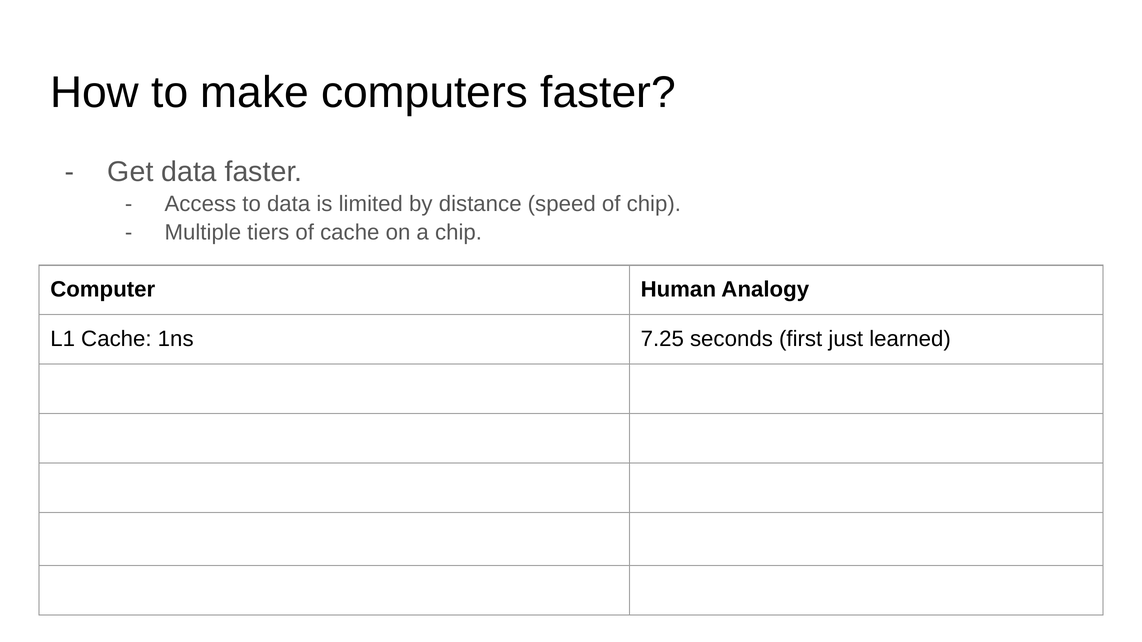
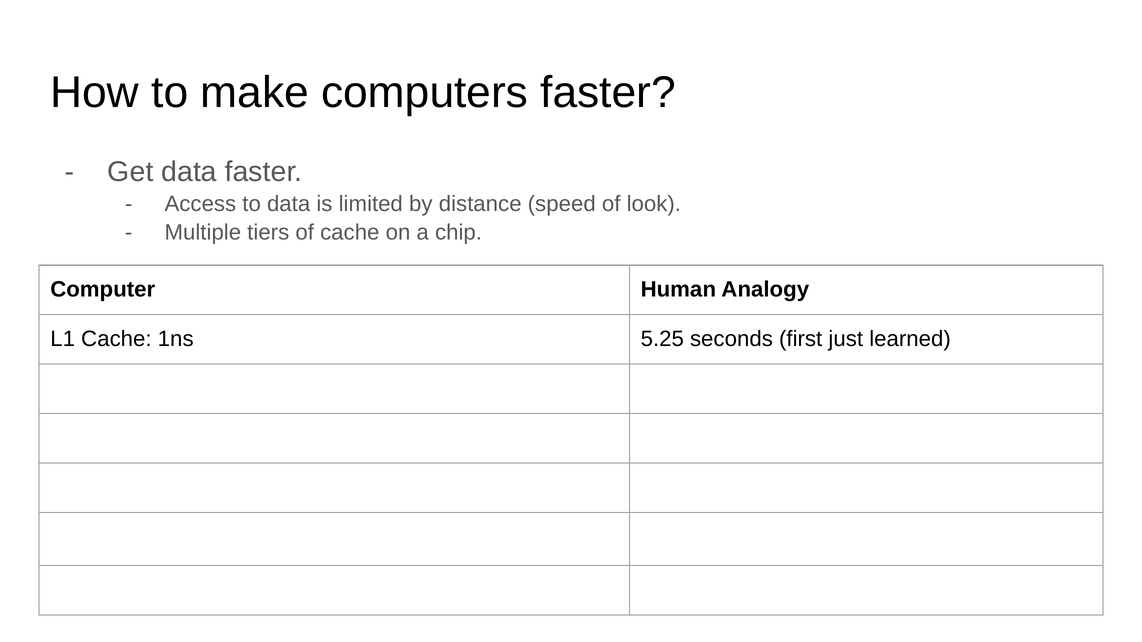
of chip: chip -> look (654, 204)
7.25: 7.25 -> 5.25 (662, 339)
